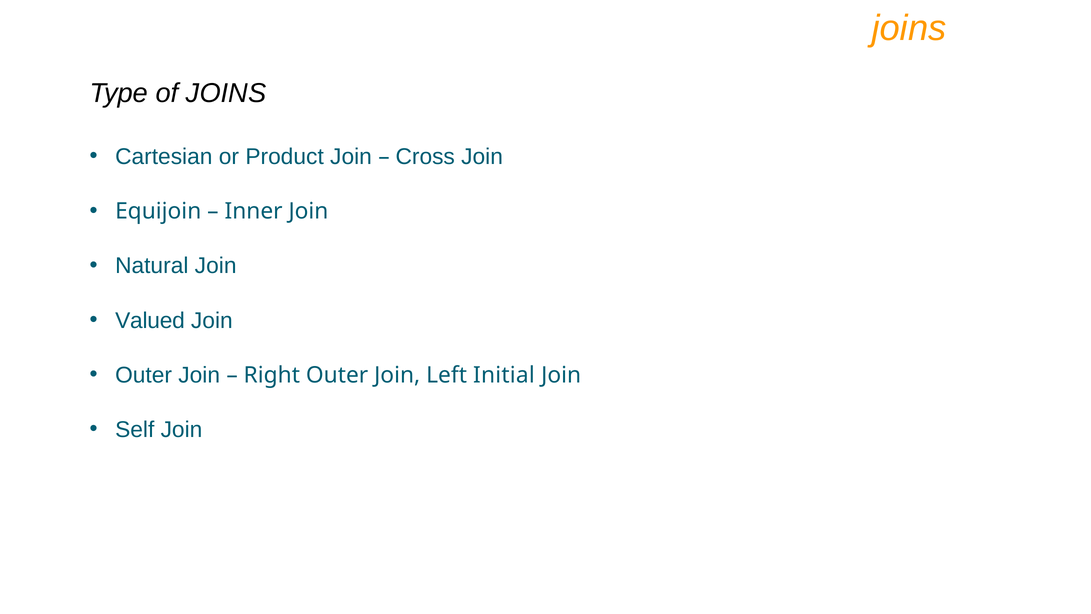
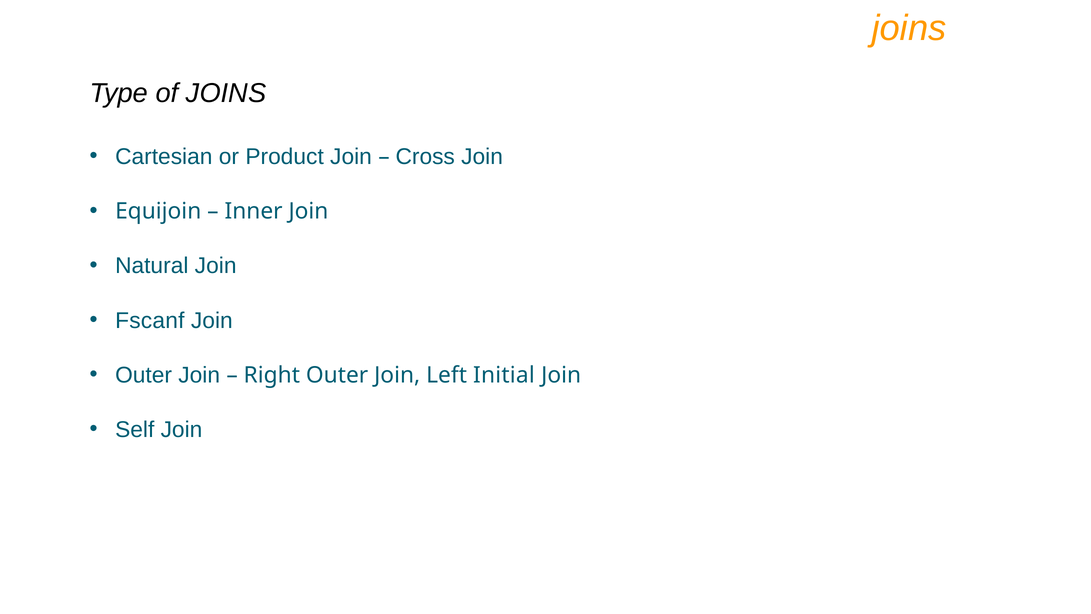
Valued: Valued -> Fscanf (150, 320)
